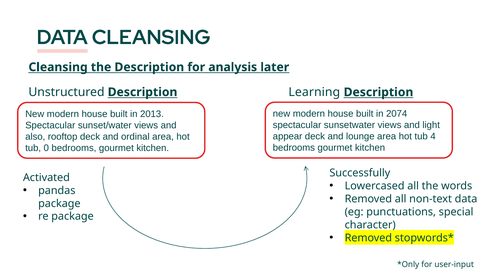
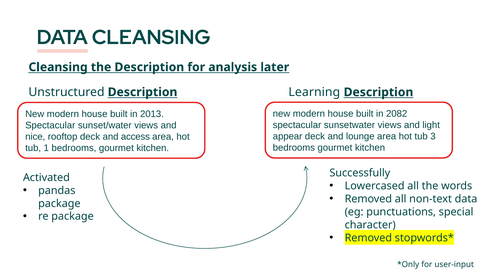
2074: 2074 -> 2082 (397, 114)
4: 4 -> 3 (433, 136)
also: also -> nice (35, 137)
ordinal: ordinal -> access (135, 137)
0: 0 -> 1 (46, 148)
